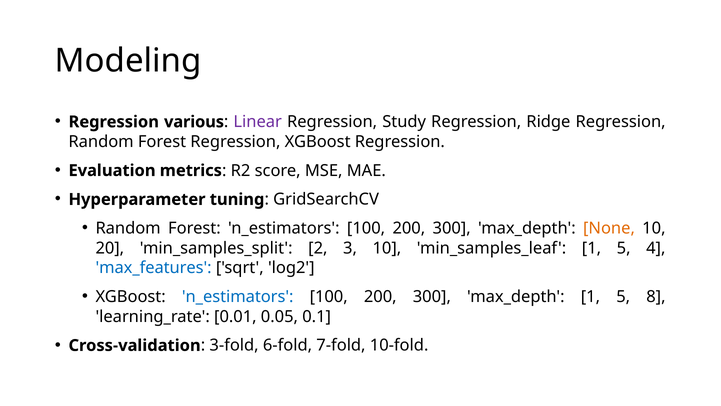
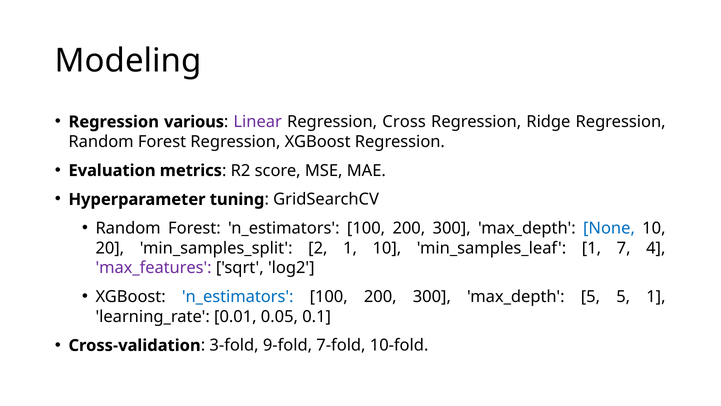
Study: Study -> Cross (404, 122)
None colour: orange -> blue (609, 228)
2 3: 3 -> 1 (350, 248)
min_samples_leaf 1 5: 5 -> 7 (624, 248)
max_features colour: blue -> purple (154, 268)
max_depth 1: 1 -> 5 (590, 296)
5 8: 8 -> 1 (656, 296)
6-fold: 6-fold -> 9-fold (288, 345)
